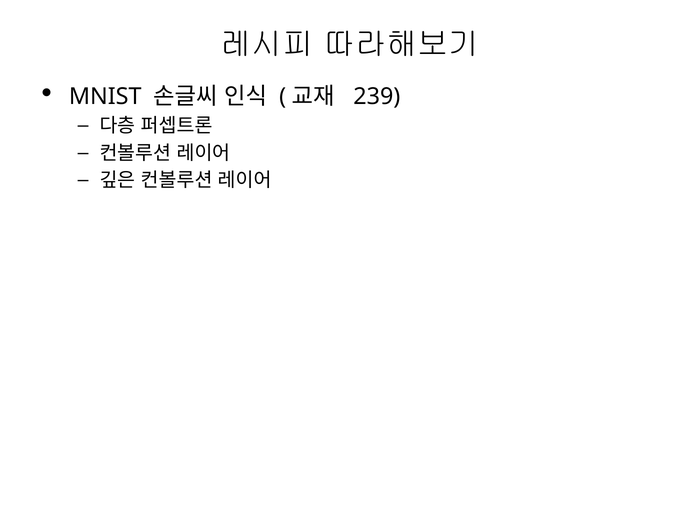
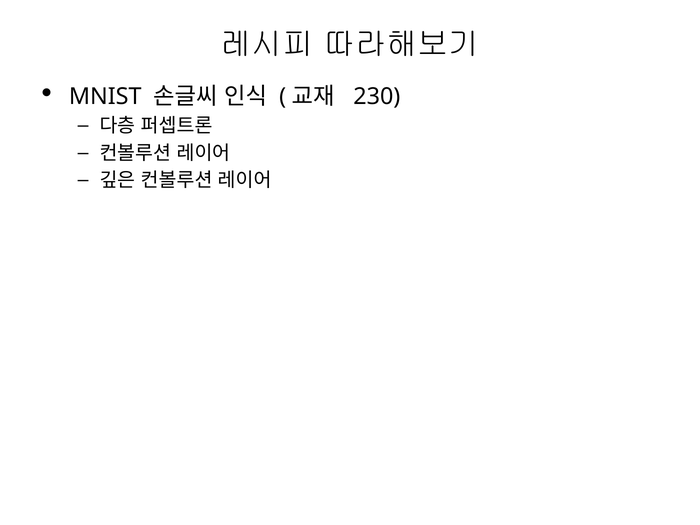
239: 239 -> 230 (377, 97)
